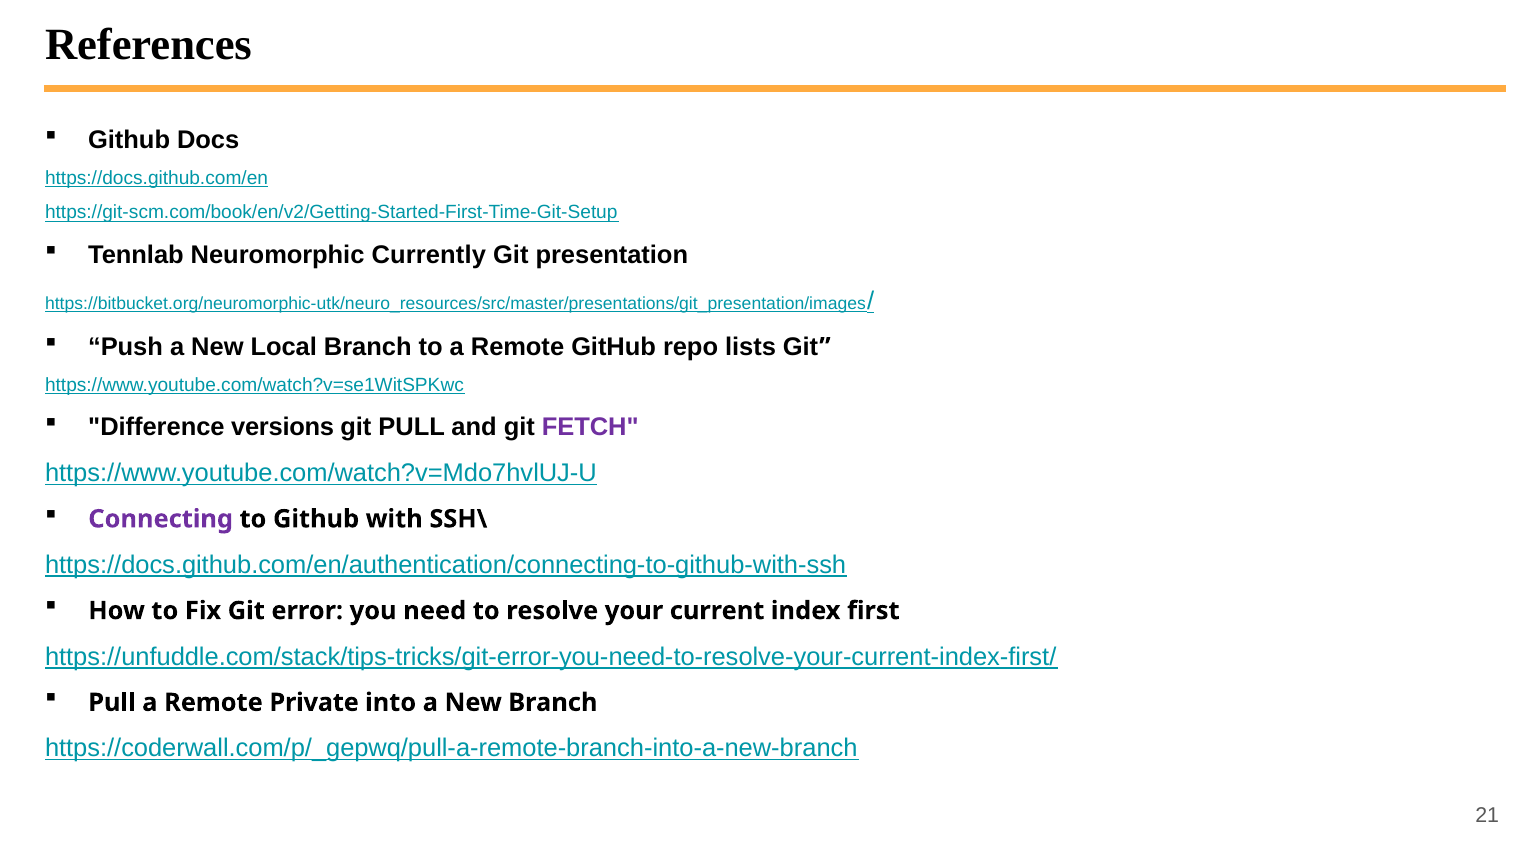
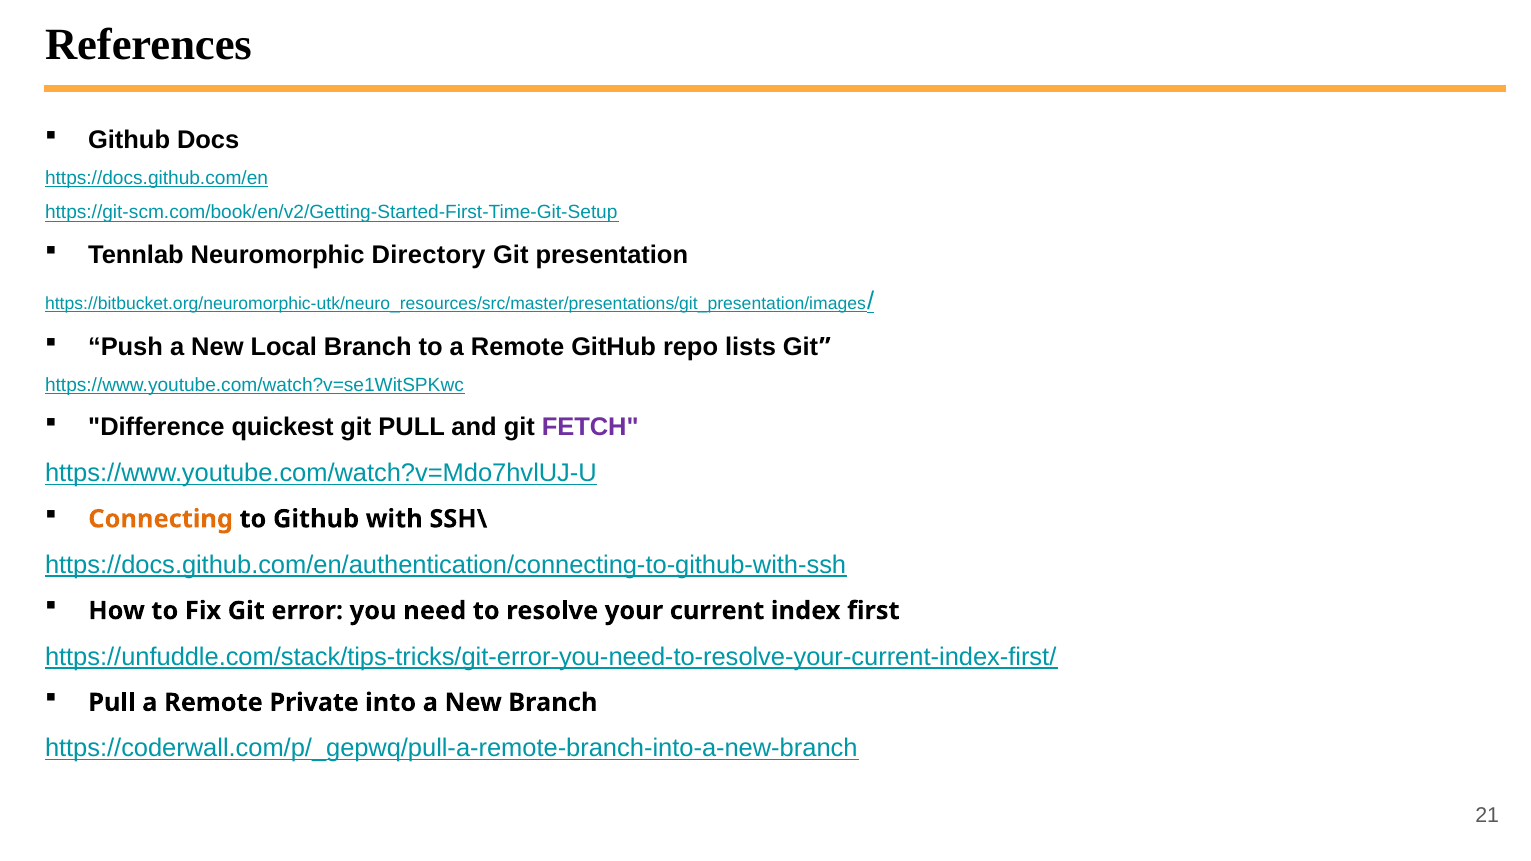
Currently: Currently -> Directory (429, 255)
versions: versions -> quickest (283, 427)
Connecting colour: purple -> orange (161, 519)
